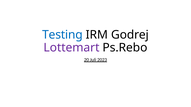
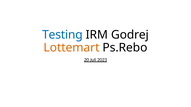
Lottemart colour: purple -> orange (72, 48)
